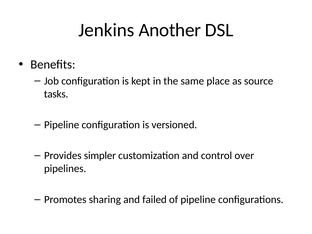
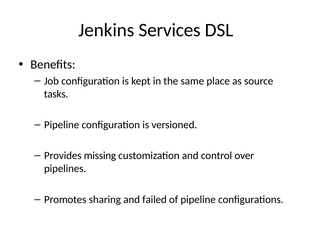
Another: Another -> Services (170, 30)
simpler: simpler -> missing (100, 156)
